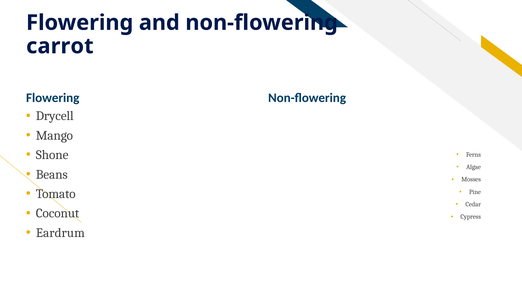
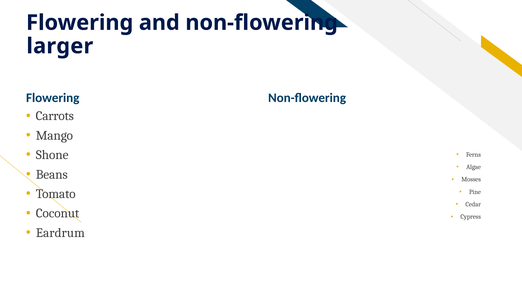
carrot: carrot -> larger (60, 46)
Drycell: Drycell -> Carrots (55, 116)
